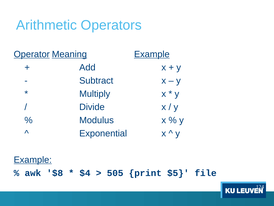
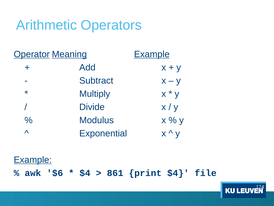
$8: $8 -> $6 (55, 173)
505: 505 -> 861 (115, 173)
print $5: $5 -> $4 (178, 173)
